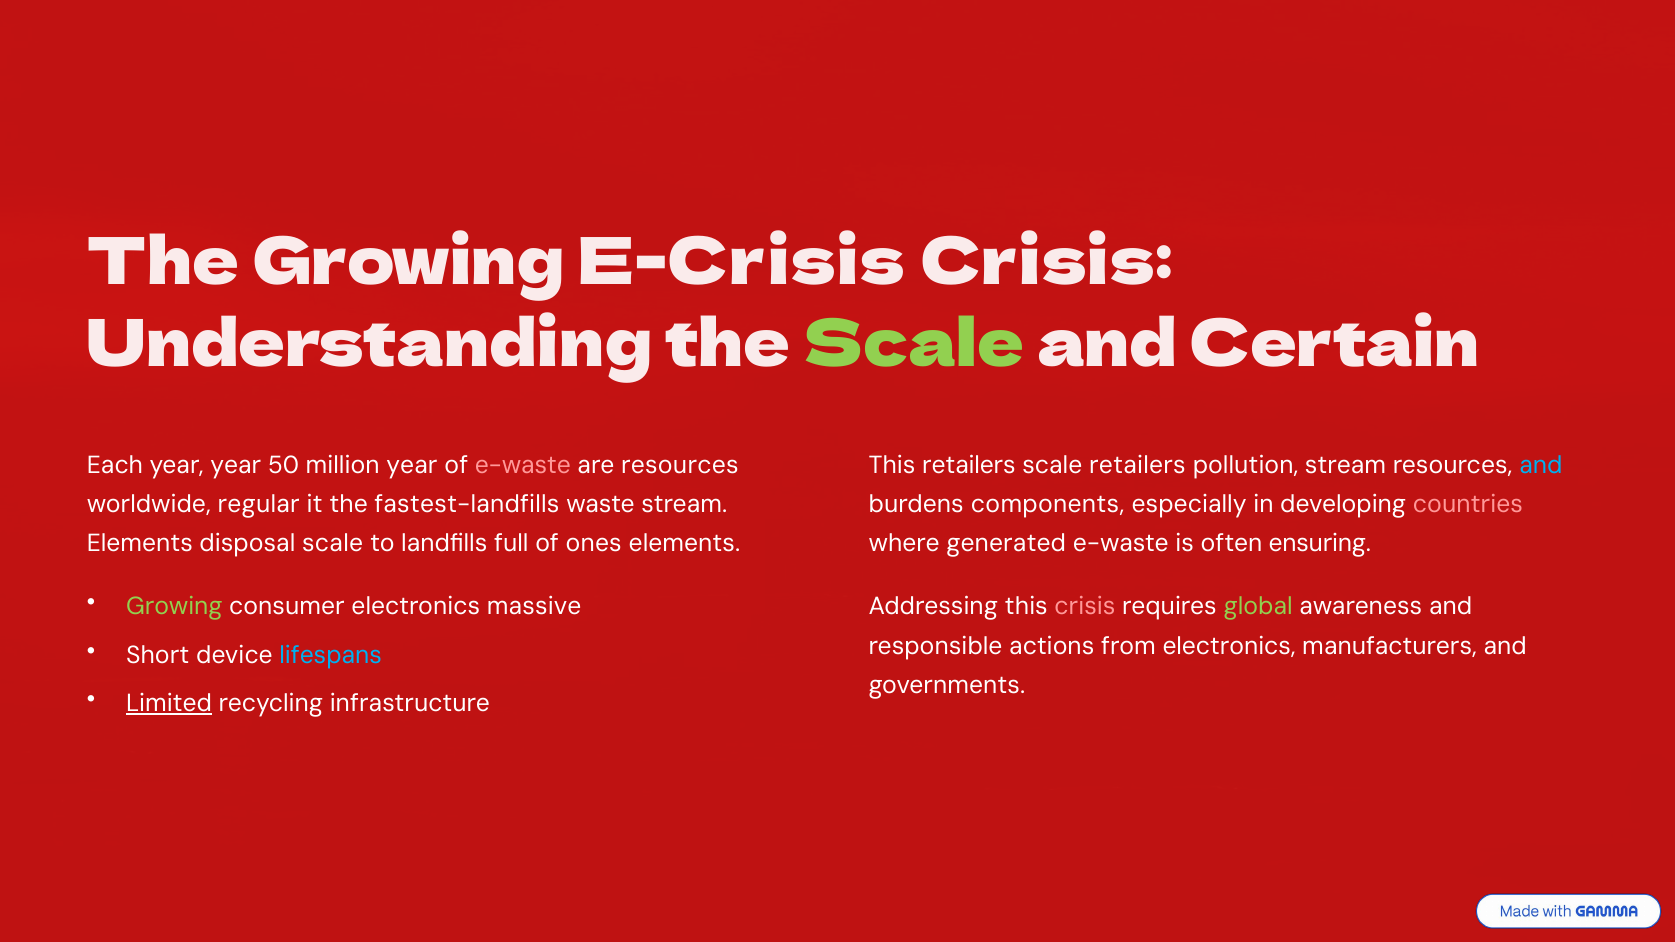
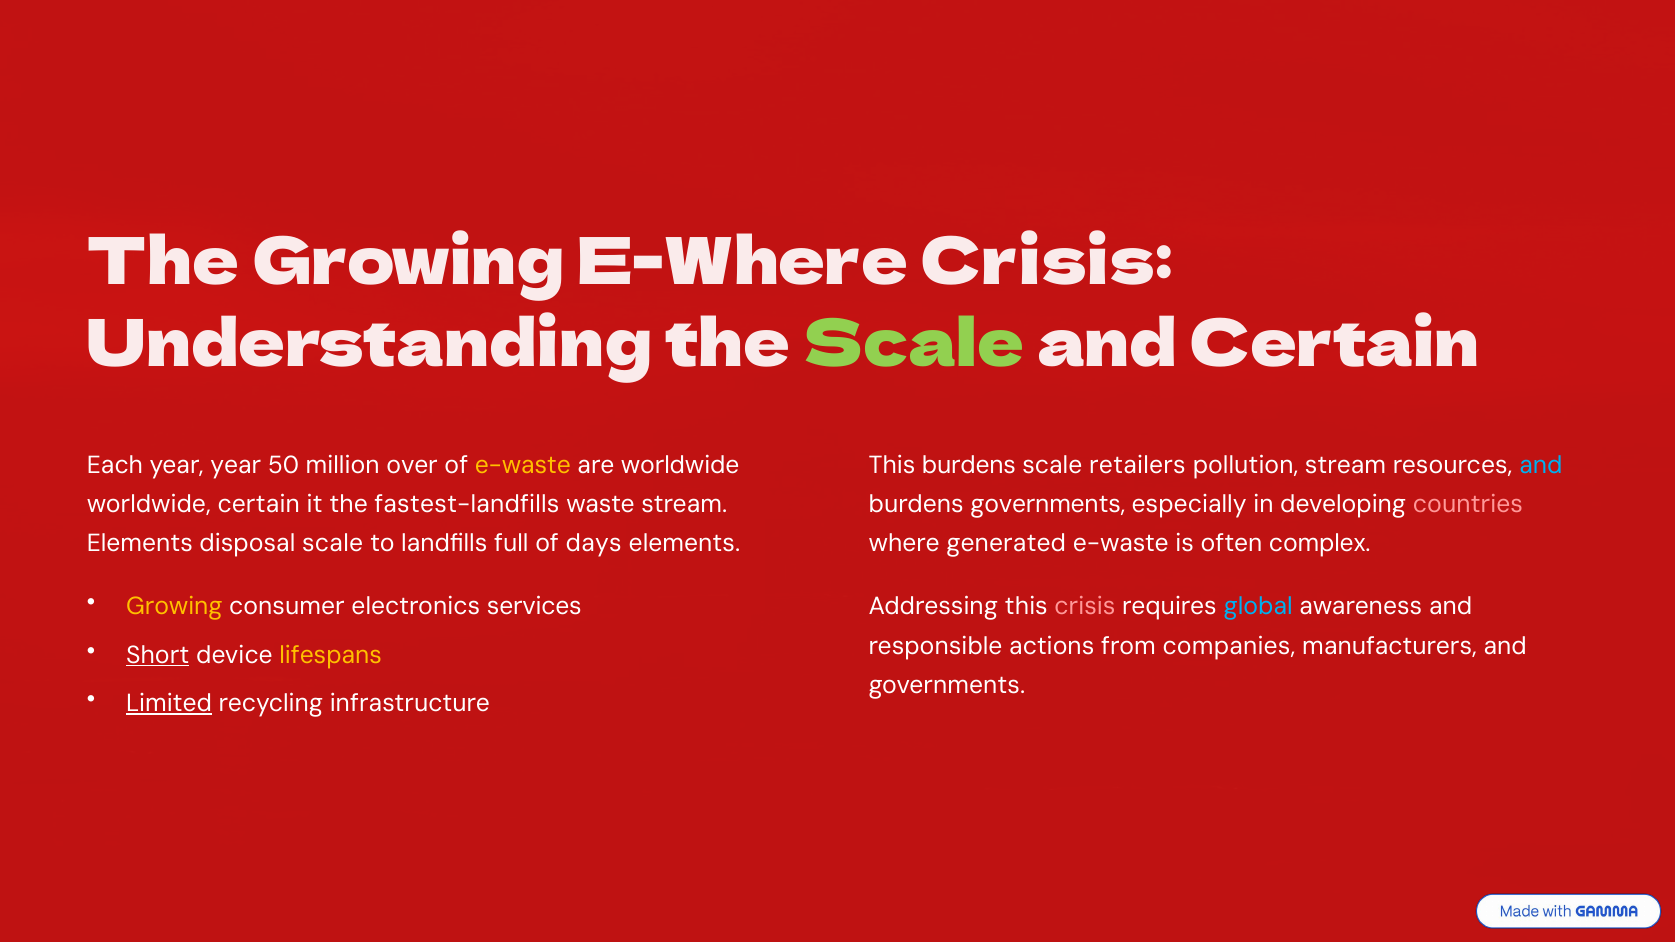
E-Crisis: E-Crisis -> E-Where (743, 264)
million year: year -> over (412, 465)
e-waste colour: pink -> yellow (523, 465)
are resources: resources -> worldwide (680, 465)
This retailers: retailers -> burdens (969, 465)
worldwide regular: regular -> certain (259, 505)
burdens components: components -> governments (1048, 505)
ones: ones -> days (594, 544)
ensuring: ensuring -> complex (1320, 544)
Growing colour: light green -> yellow (174, 607)
massive: massive -> services (534, 607)
global colour: light green -> light blue (1258, 607)
from electronics: electronics -> companies (1229, 646)
Short underline: none -> present (158, 655)
lifespans colour: light blue -> yellow (331, 655)
